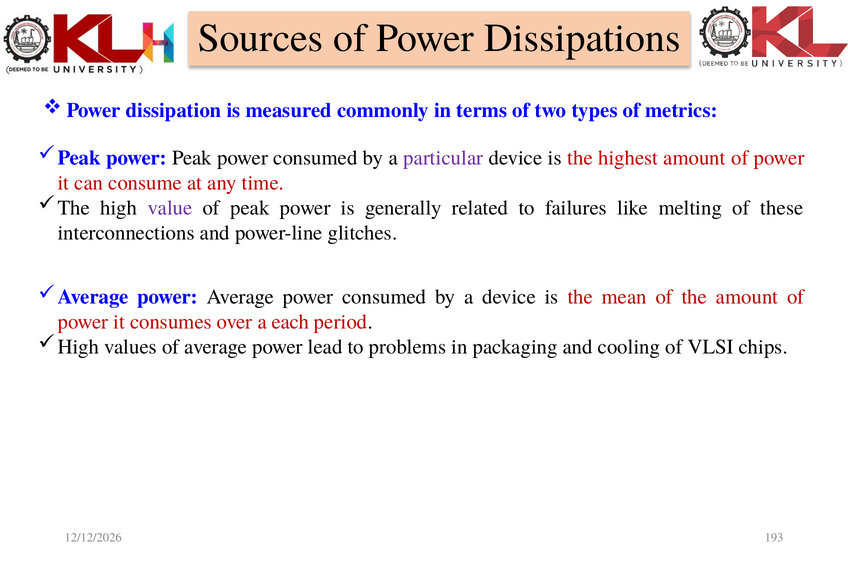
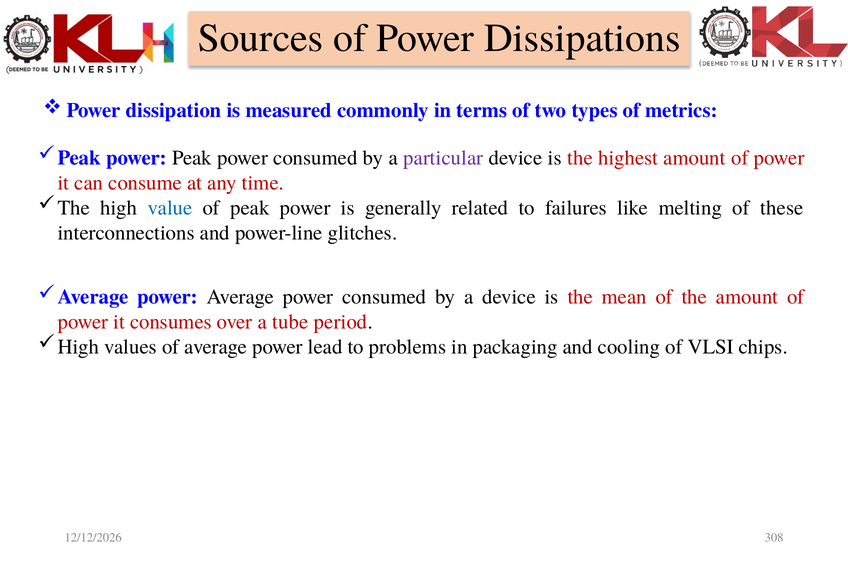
value colour: purple -> blue (170, 208)
each: each -> tube (290, 322)
193: 193 -> 308 (774, 538)
